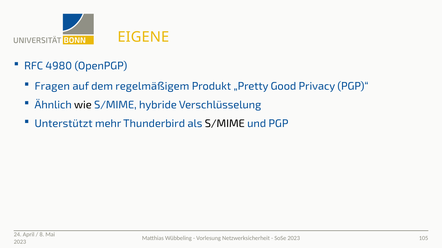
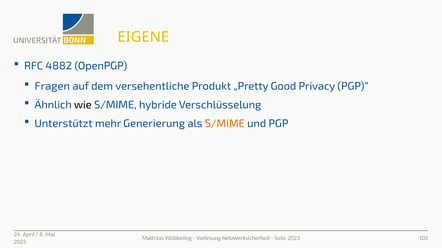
4980: 4980 -> 4882 (59, 66)
regelmäßigem: regelmäßigem -> versehentliche (152, 87)
Thunderbird: Thunderbird -> Generierung (154, 124)
S/MIME colour: black -> orange (225, 124)
